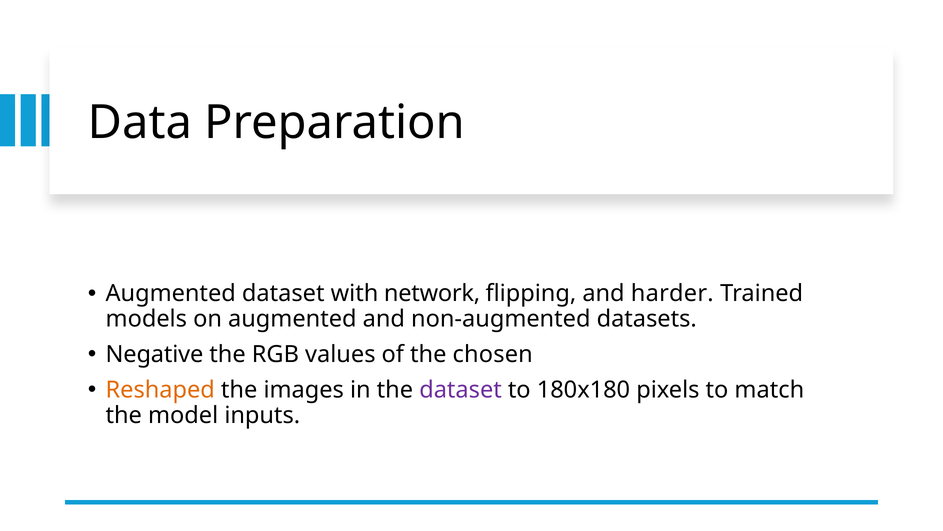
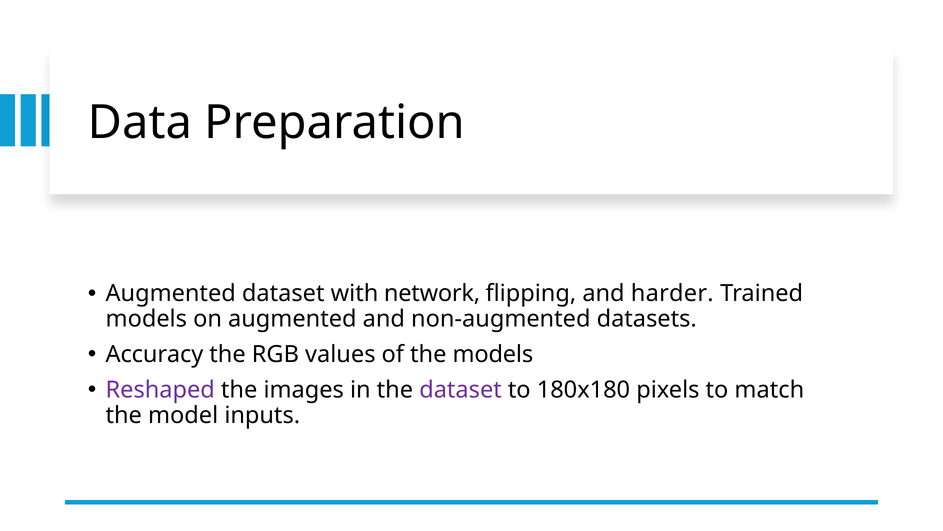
Negative: Negative -> Accuracy (154, 354)
the chosen: chosen -> models (493, 354)
Reshaped colour: orange -> purple (160, 389)
